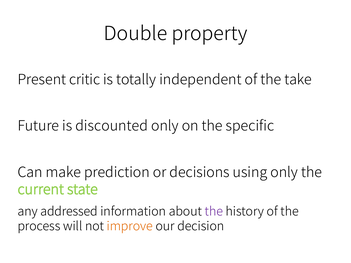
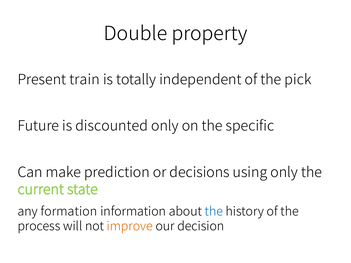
critic: critic -> train (85, 80)
take: take -> pick (298, 80)
addressed: addressed -> formation (69, 212)
the colour: purple -> blue (214, 212)
